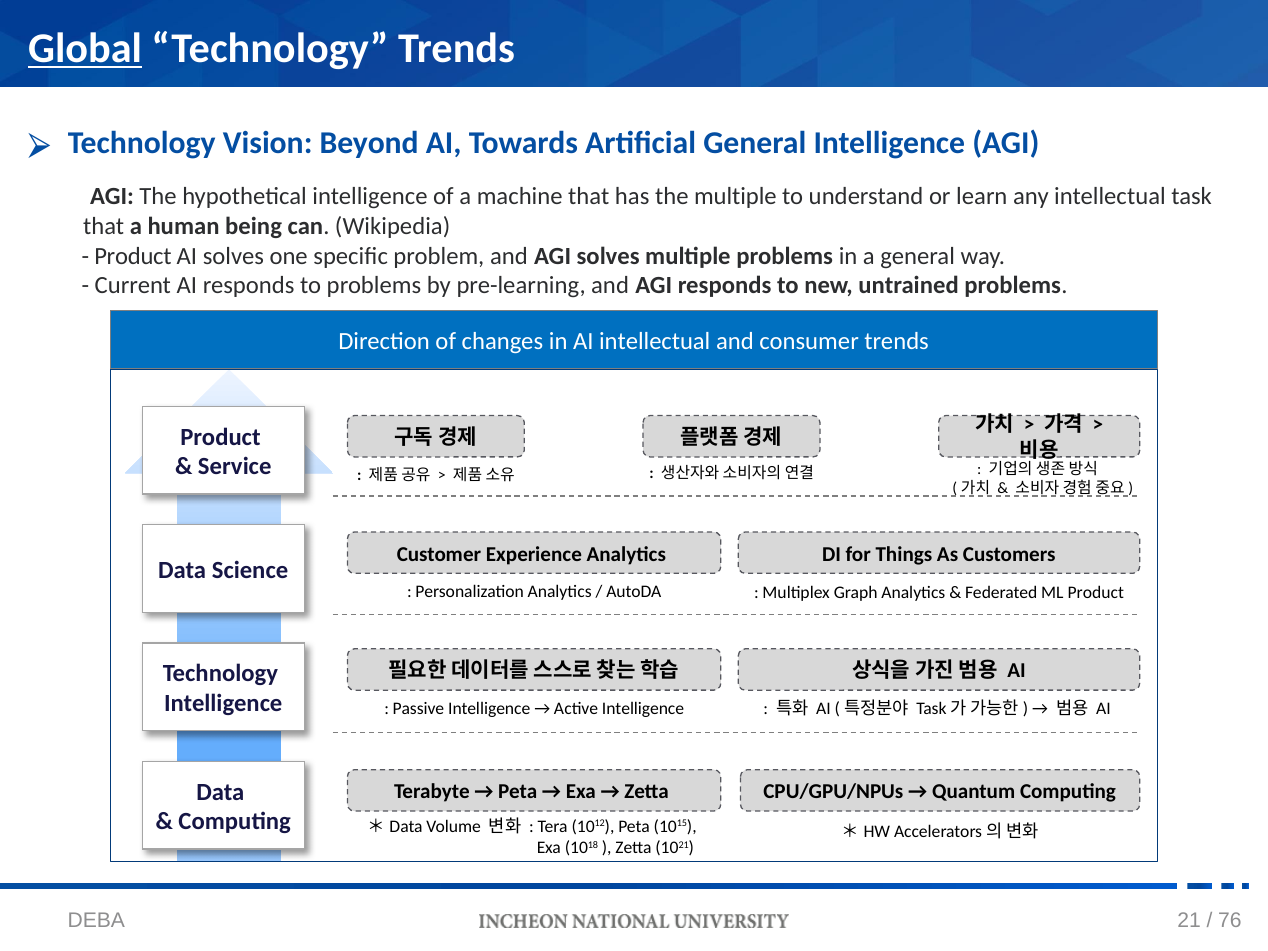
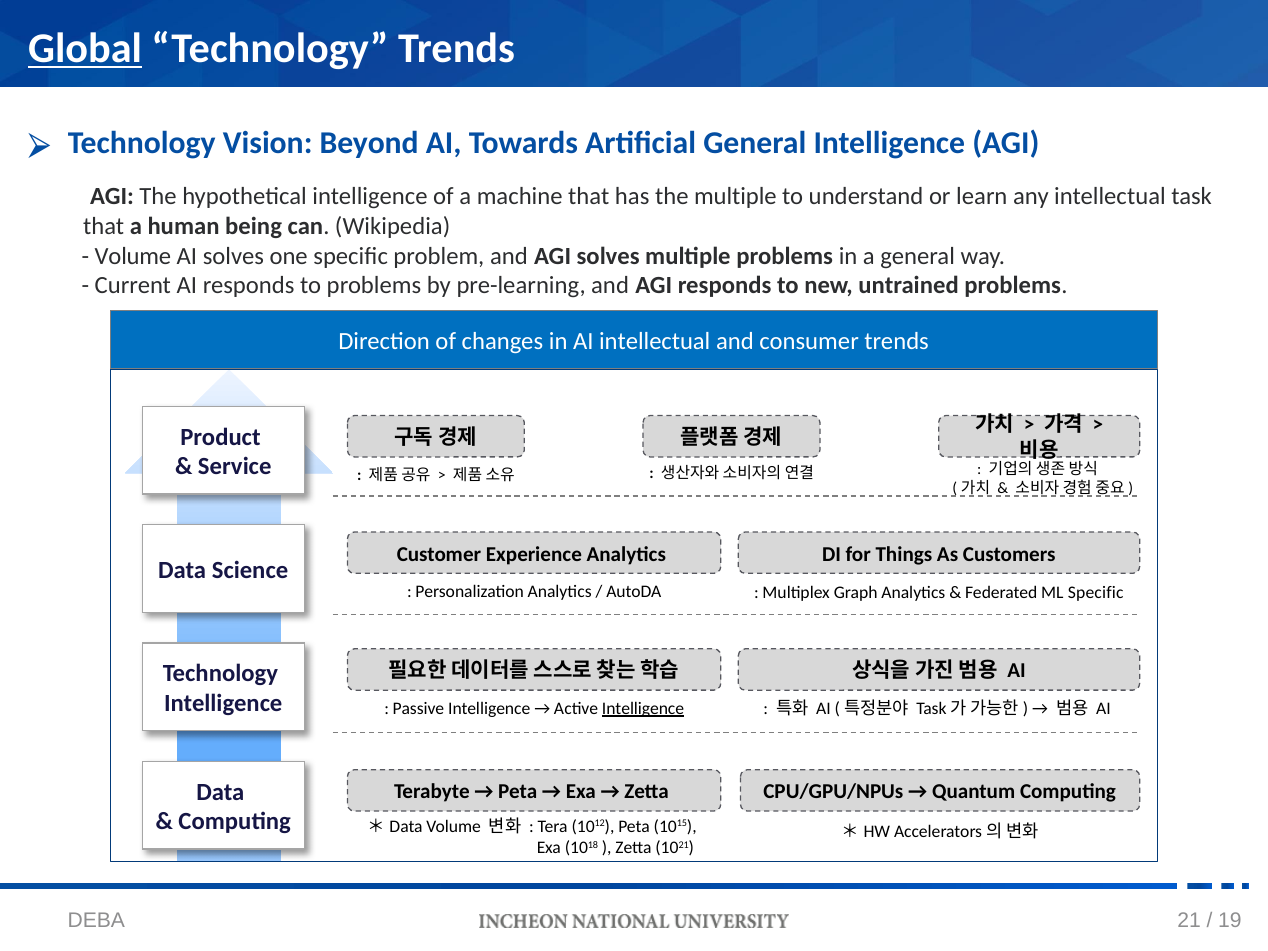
Product: Product -> Volume (133, 256)
ML Product: Product -> Specific (1096, 593)
Intelligence underline: none -> present (643, 708)
76: 76 -> 19 (1230, 921)
